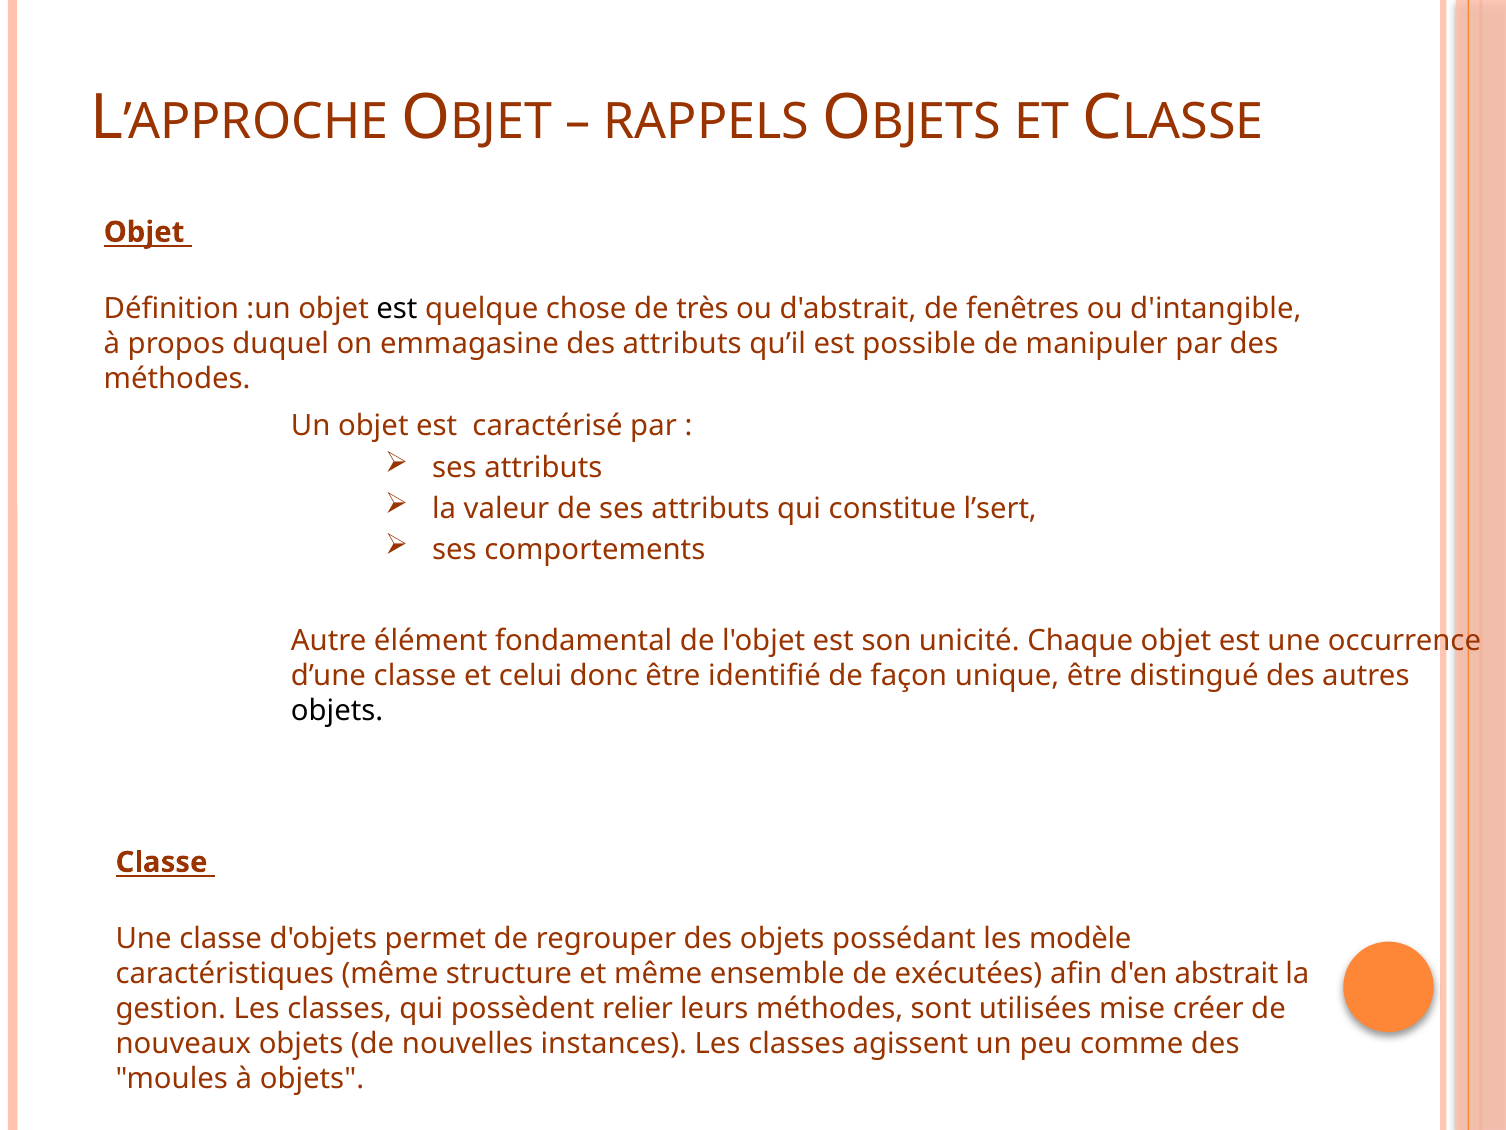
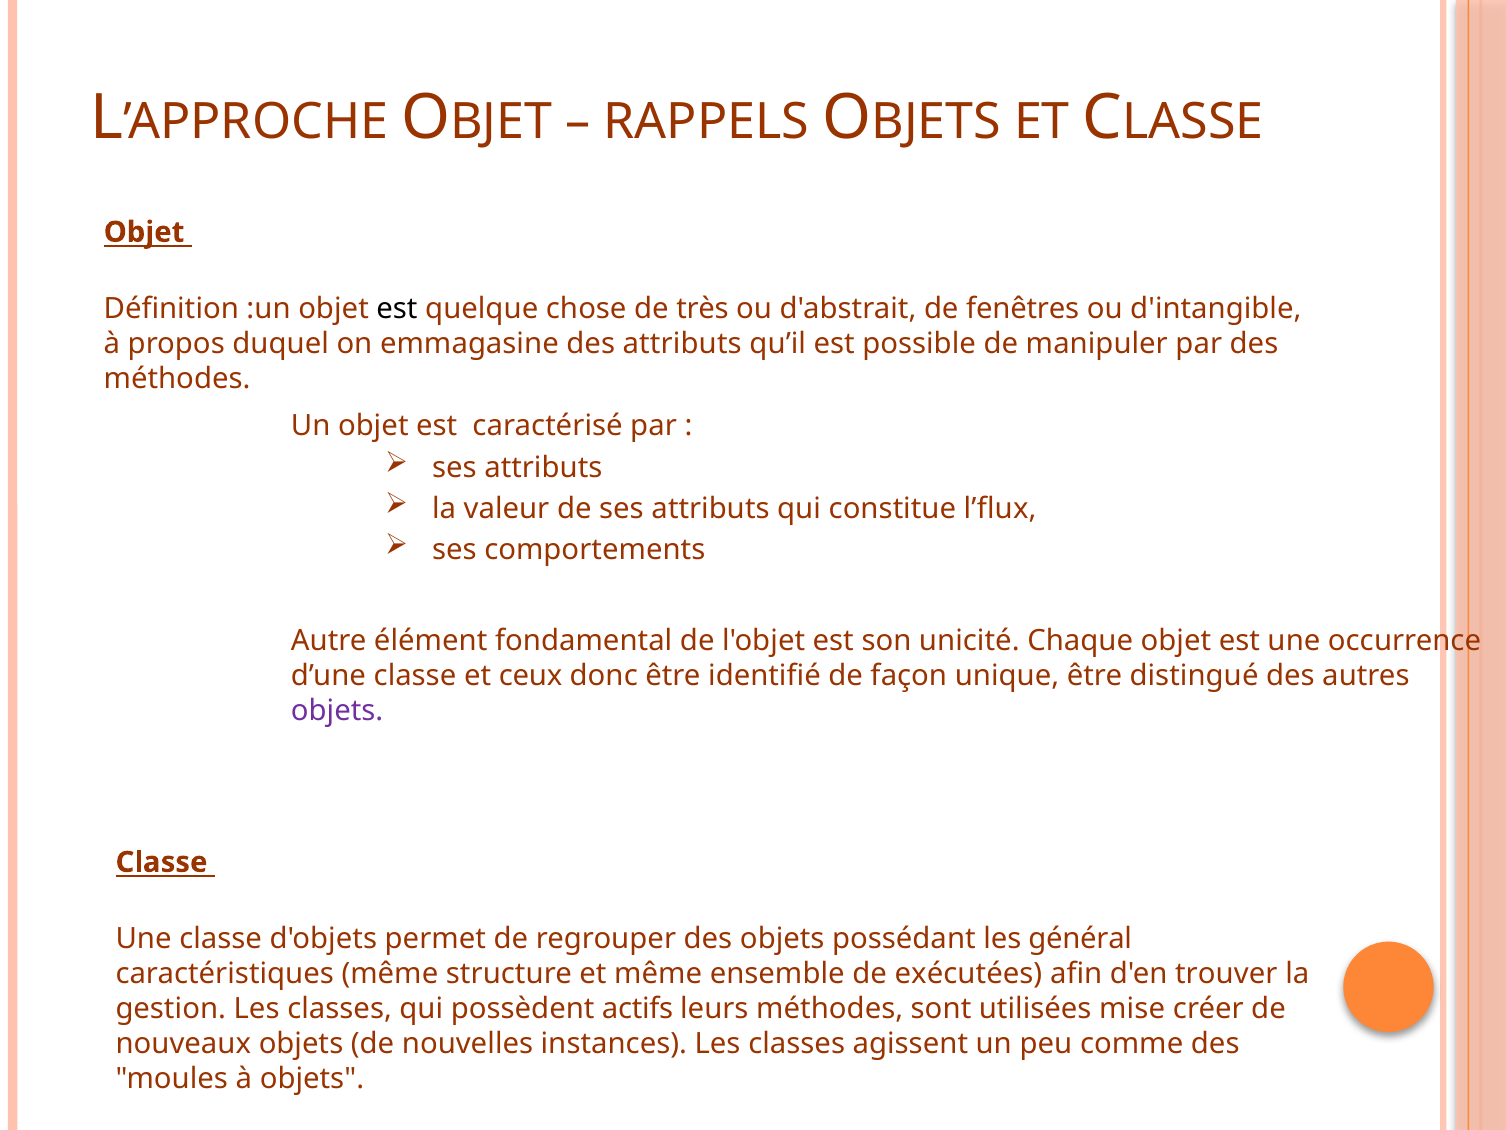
l’sert: l’sert -> l’flux (1000, 508)
celui: celui -> ceux (531, 676)
objets colour: black -> purple (337, 711)
modèle: modèle -> général (1080, 938)
abstrait: abstrait -> trouver (1226, 973)
relier: relier -> actifs (637, 1008)
